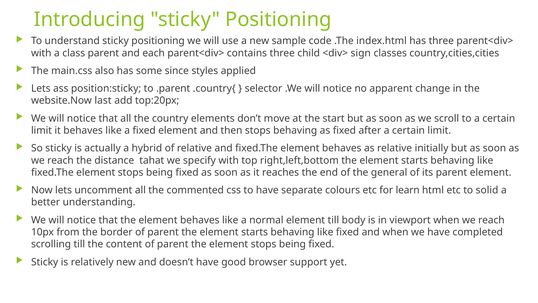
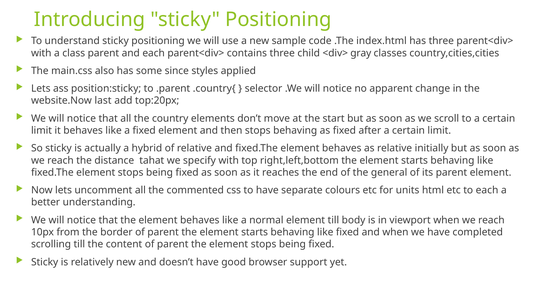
sign: sign -> gray (361, 53)
learn: learn -> units (408, 190)
to solid: solid -> each (487, 190)
